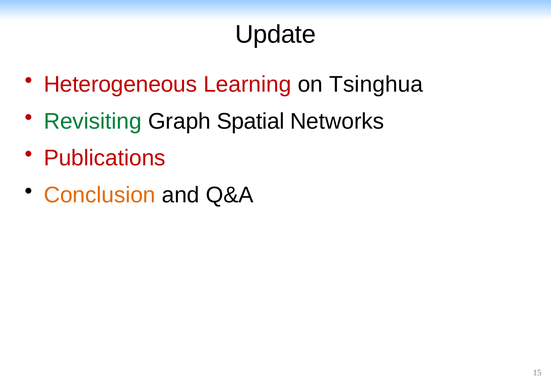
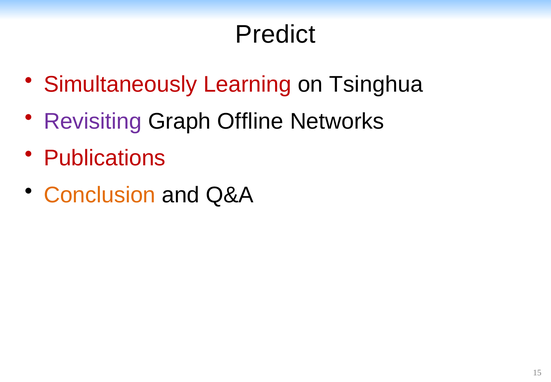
Update: Update -> Predict (275, 34)
Heterogeneous: Heterogeneous -> Simultaneously (120, 84)
Revisiting colour: green -> purple (93, 121)
Spatial: Spatial -> Offline (250, 121)
